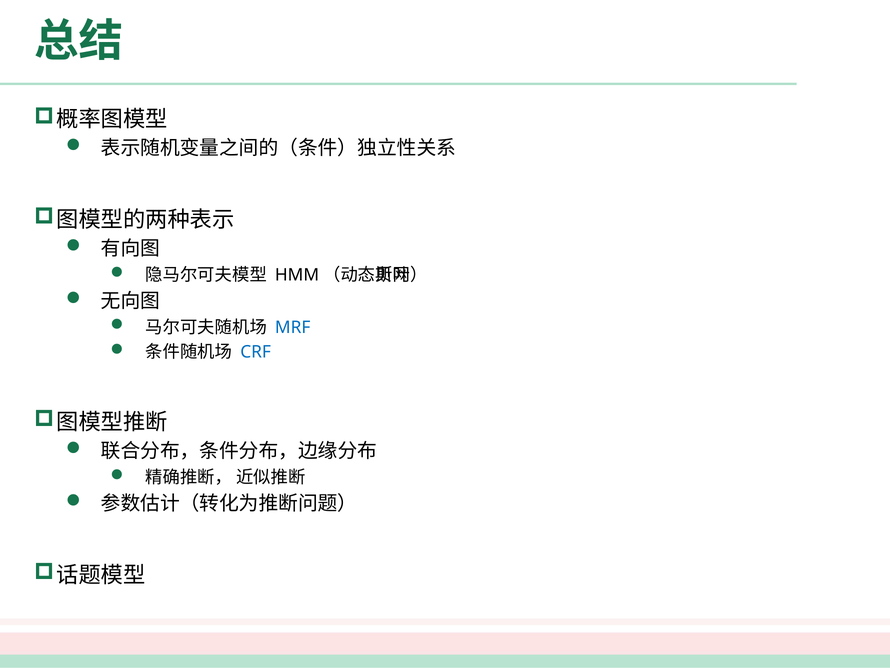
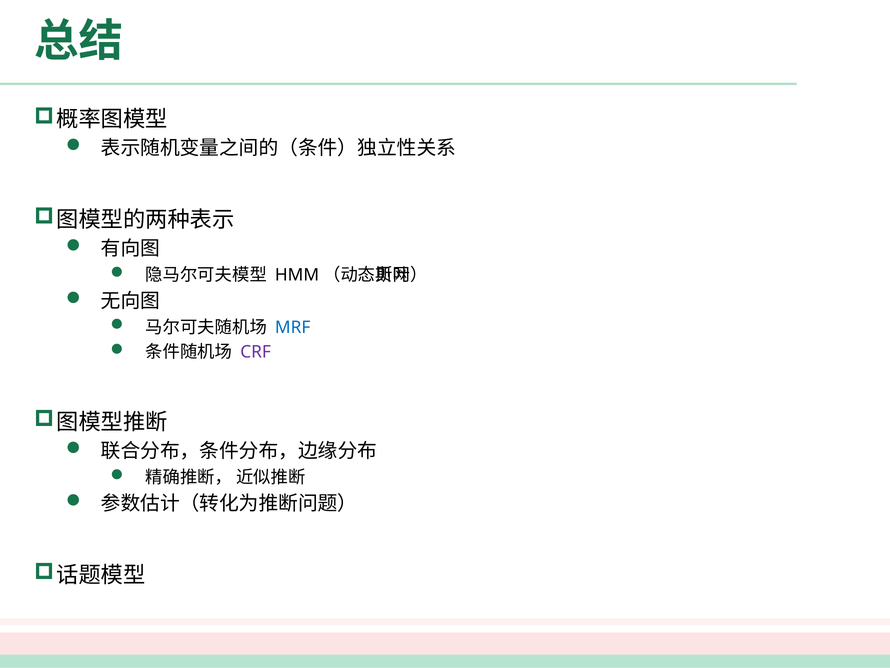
CRF colour: blue -> purple (256, 352)
